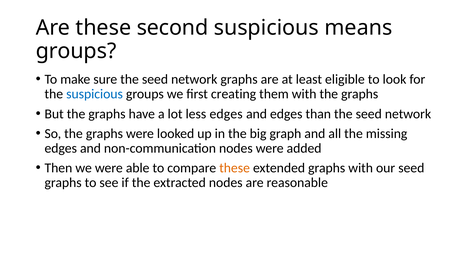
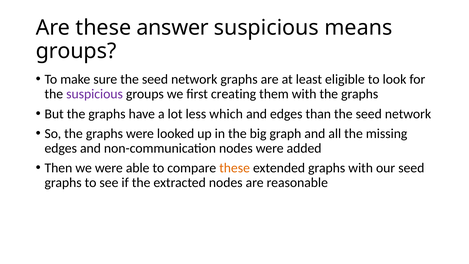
second: second -> answer (173, 28)
suspicious colour: blue -> purple (95, 94)
less edges: edges -> which (226, 114)
